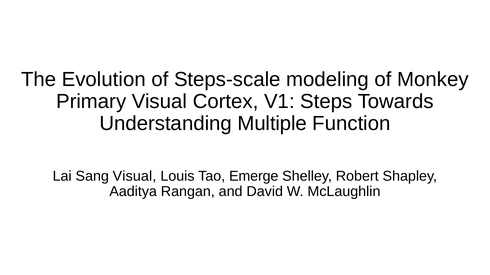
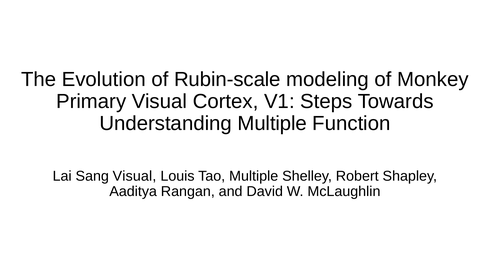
Steps-scale: Steps-scale -> Rubin-scale (227, 80)
Tao Emerge: Emerge -> Multiple (254, 176)
